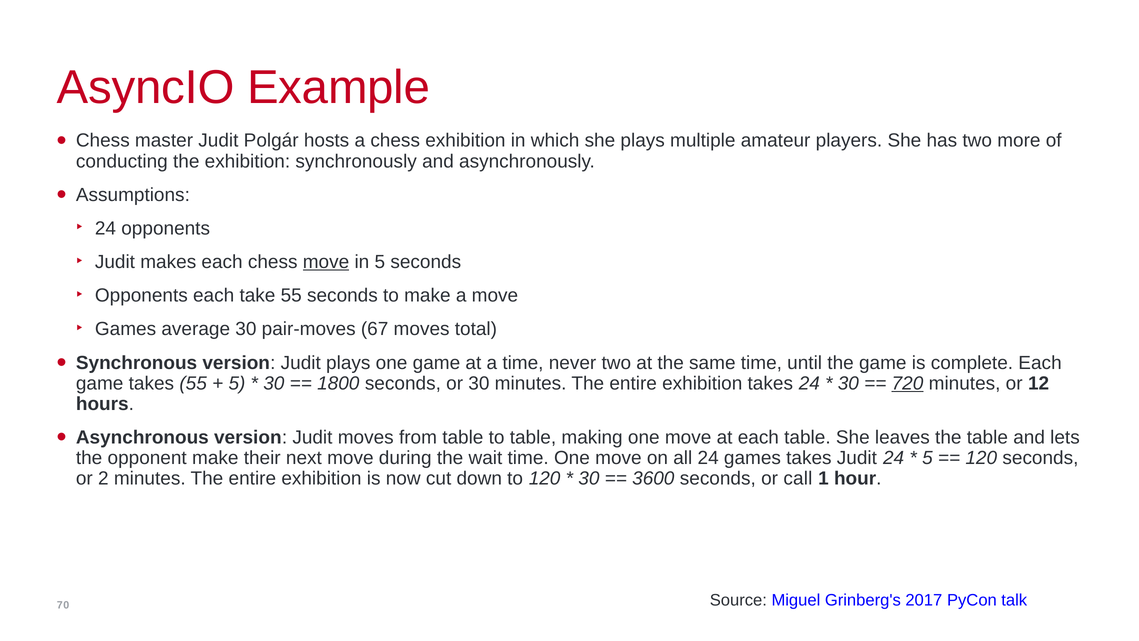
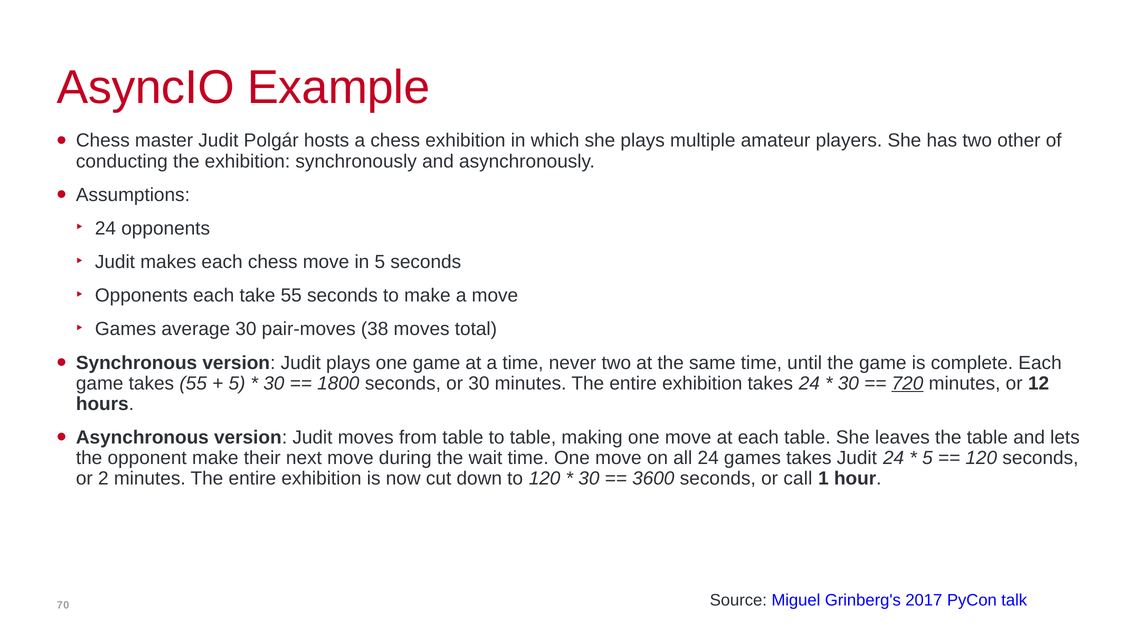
more: more -> other (1019, 141)
move underline: present -> none (326, 262)
67: 67 -> 38 (375, 329)
